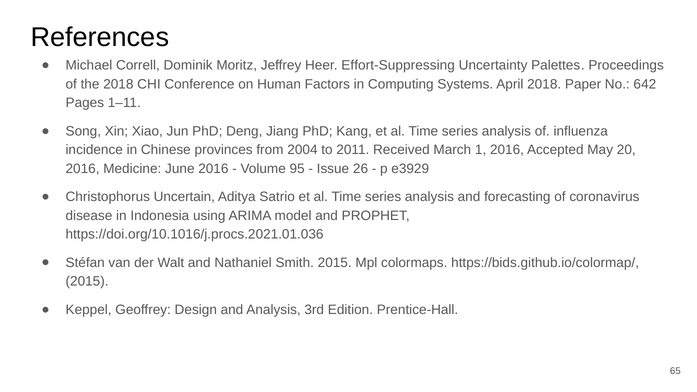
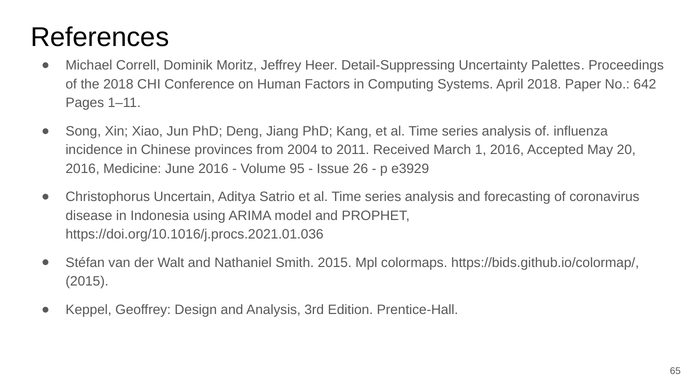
Effort-Suppressing: Effort-Suppressing -> Detail-Suppressing (398, 66)
